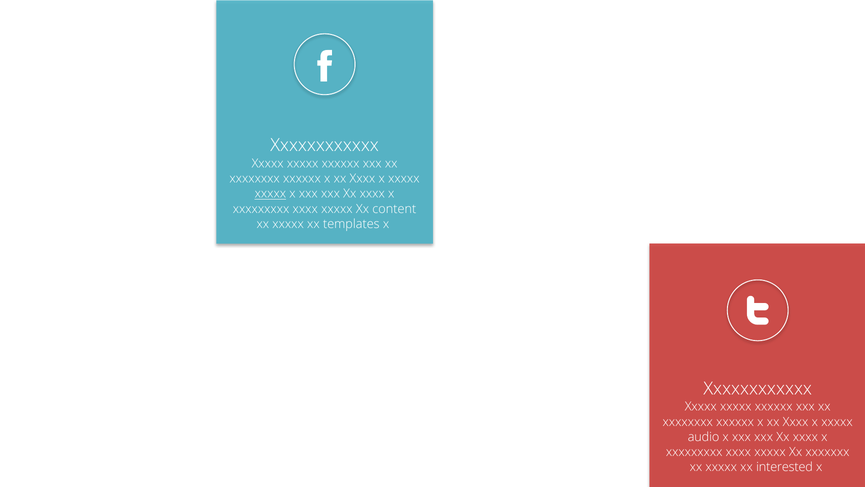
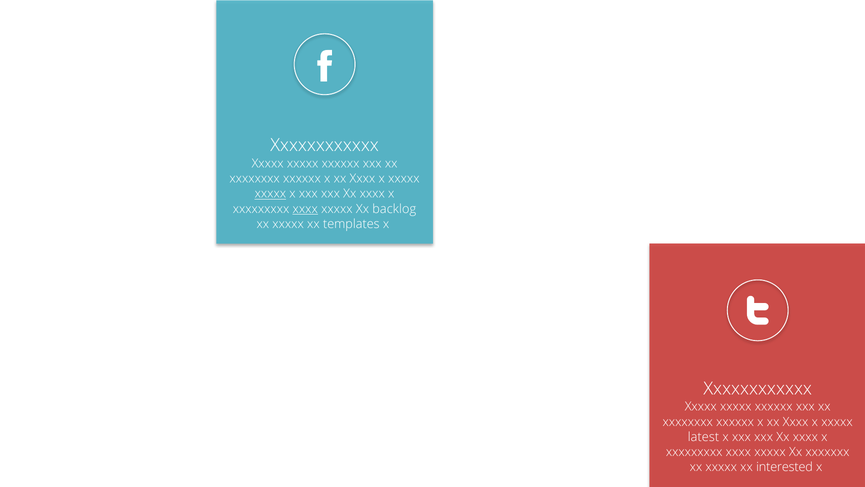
xxxx underline: none -> present (305, 209)
content: content -> backlog (394, 209)
audio: audio -> latest (703, 437)
